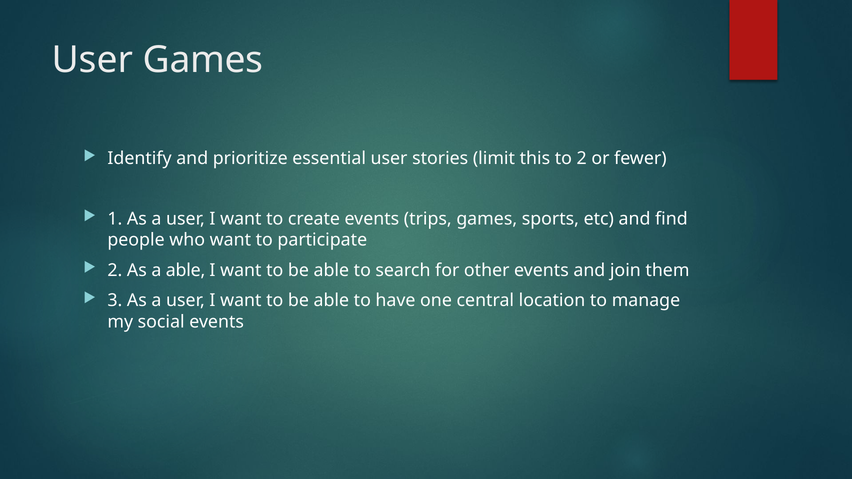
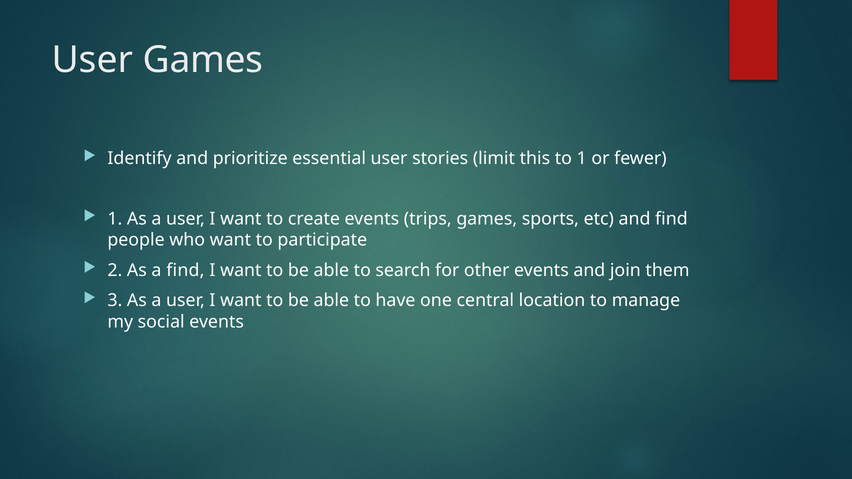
to 2: 2 -> 1 (582, 159)
a able: able -> find (185, 270)
